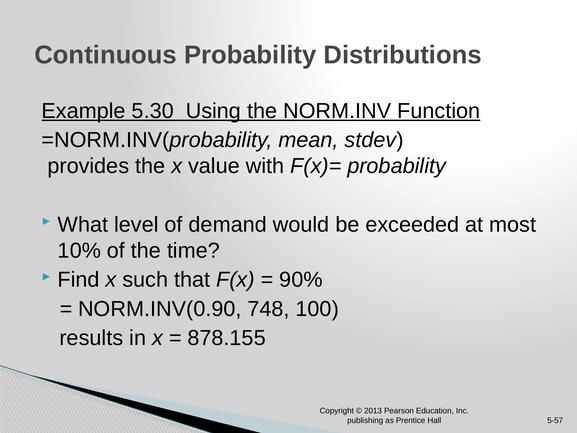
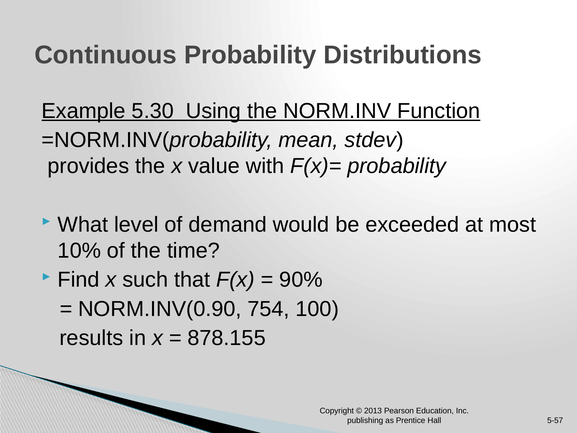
748: 748 -> 754 (269, 309)
